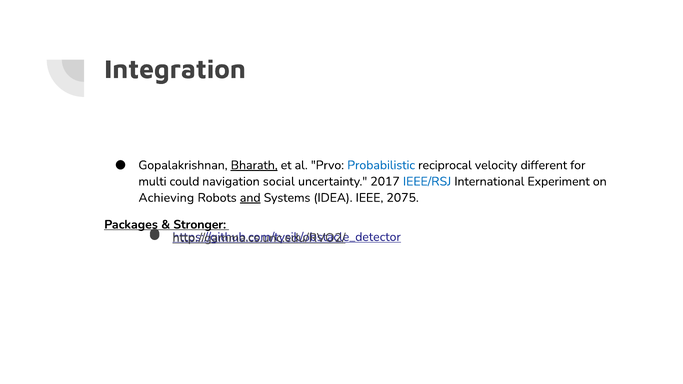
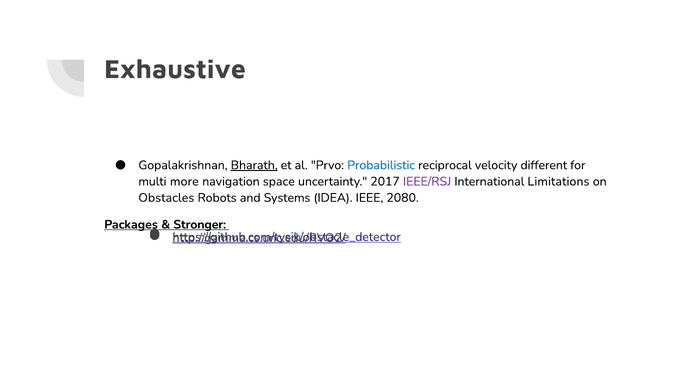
Integration: Integration -> Exhaustive (175, 69)
could: could -> more (184, 182)
social: social -> space (279, 182)
IEEE/RSJ colour: blue -> purple (427, 182)
Experiment: Experiment -> Limitations (559, 182)
Achieving: Achieving -> Obstacles (166, 198)
and underline: present -> none (250, 198)
2075: 2075 -> 2080 (403, 198)
